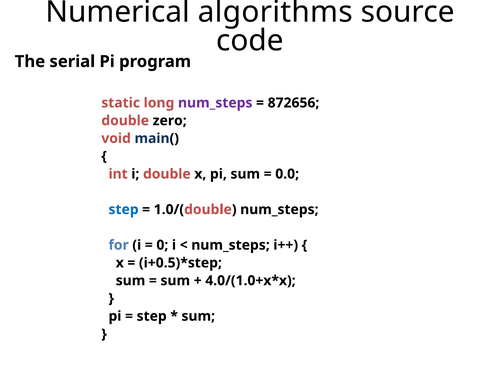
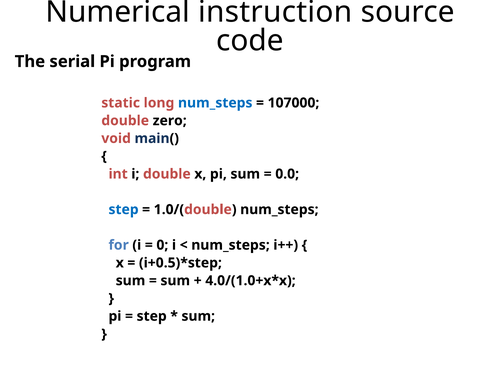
algorithms: algorithms -> instruction (275, 12)
num_steps colour: purple -> blue (215, 103)
872656: 872656 -> 107000 (293, 103)
